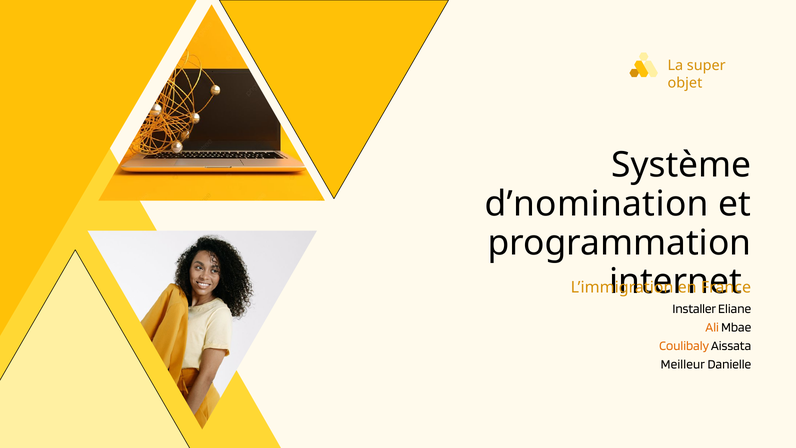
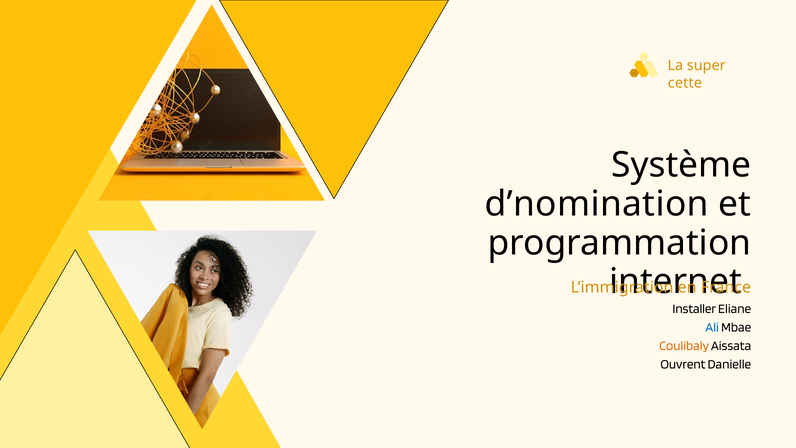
objet: objet -> cette (685, 83)
Ali colour: orange -> blue (712, 327)
Meilleur: Meilleur -> Ouvrent (683, 364)
